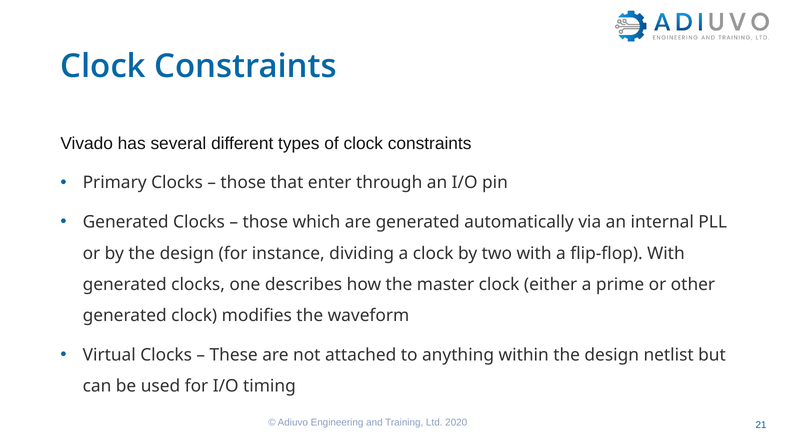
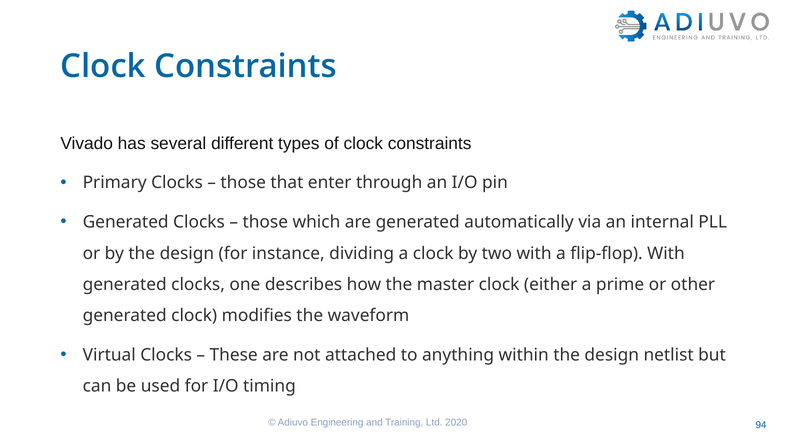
21: 21 -> 94 (761, 425)
